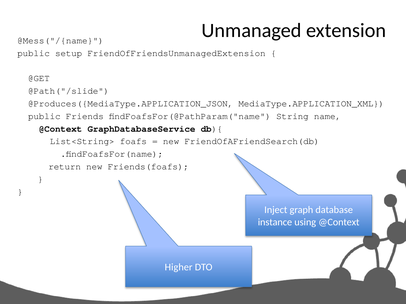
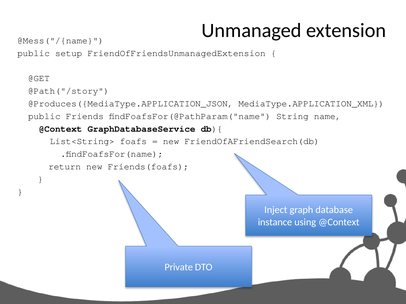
@Path("/slide: @Path("/slide -> @Path("/story (69, 91)
Higher: Higher -> Private (179, 268)
